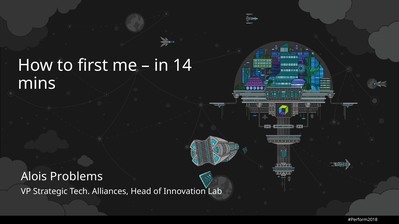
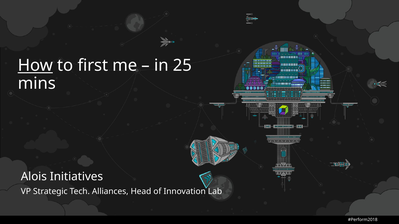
How underline: none -> present (35, 66)
14: 14 -> 25 (182, 66)
Problems: Problems -> Initiatives (76, 177)
